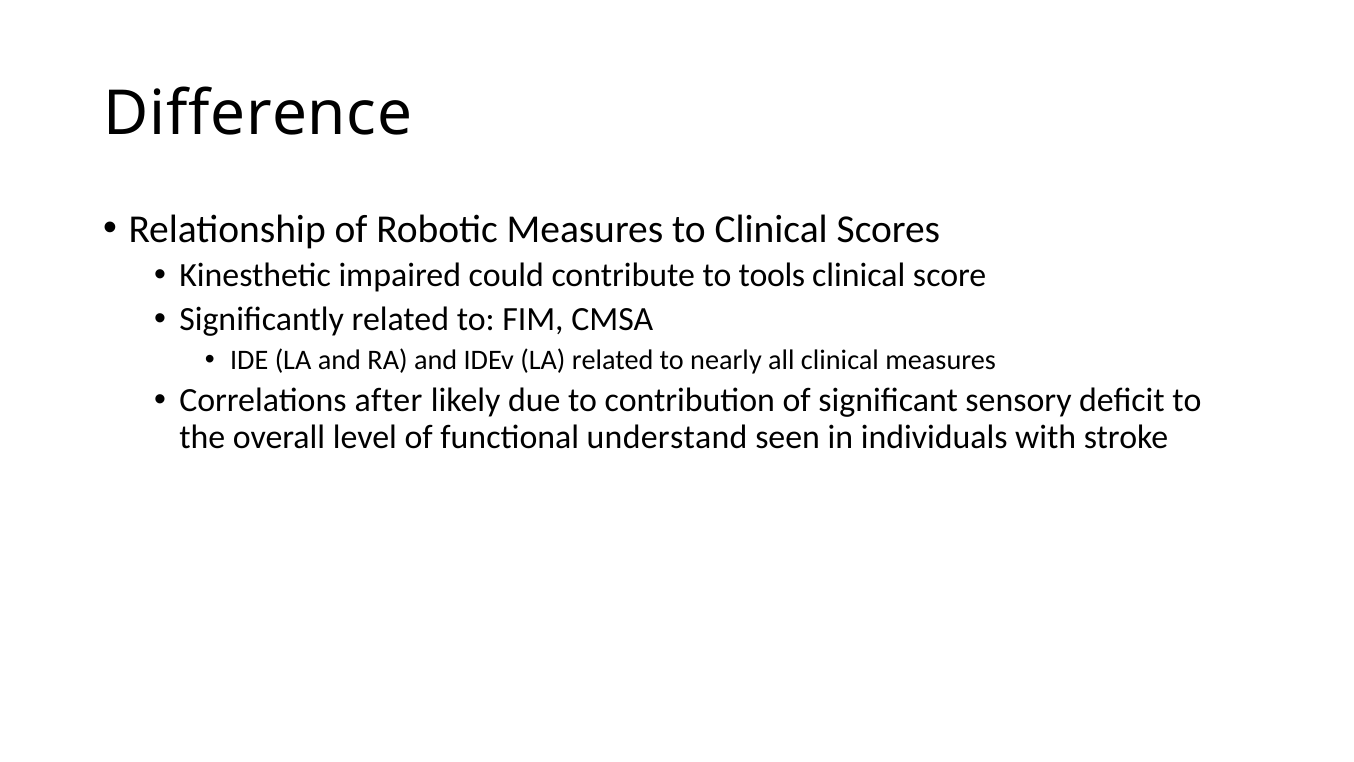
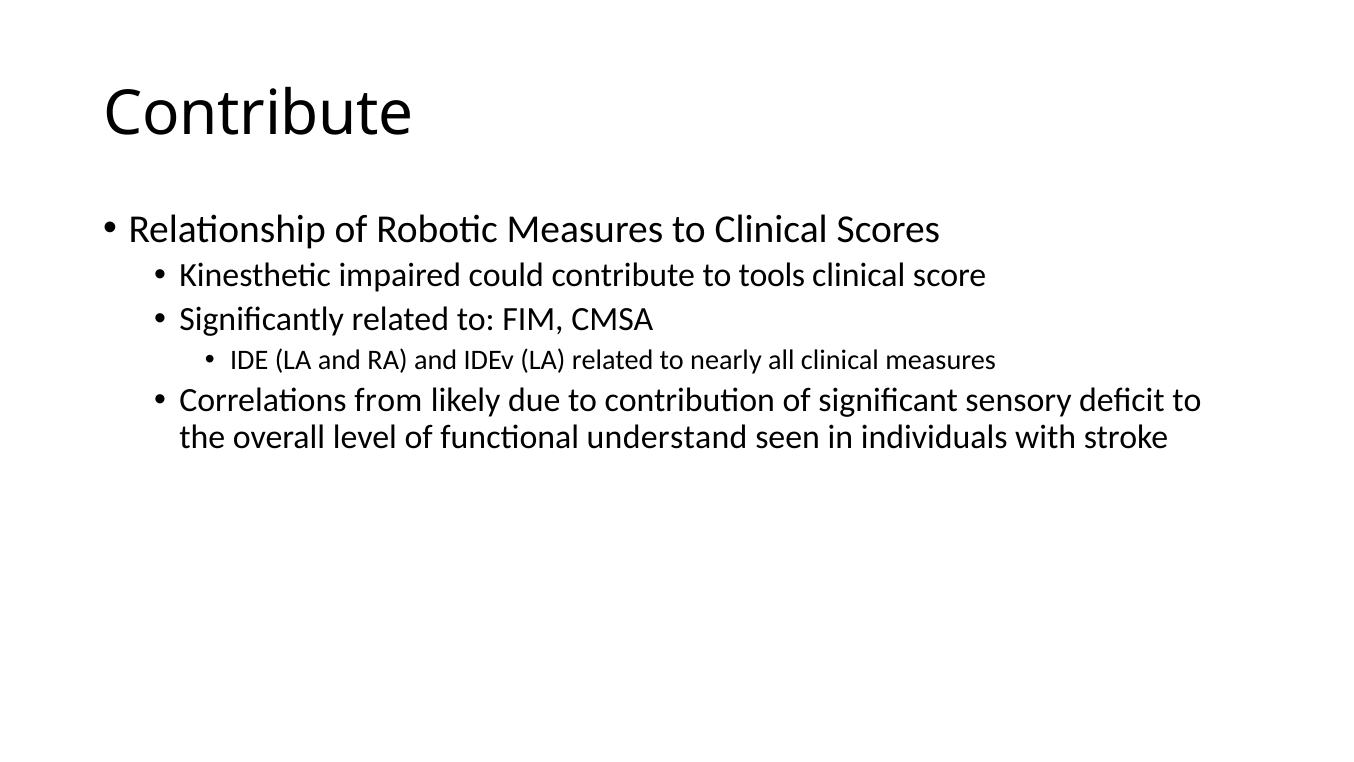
Difference: Difference -> Contribute (259, 114)
after: after -> from (388, 400)
